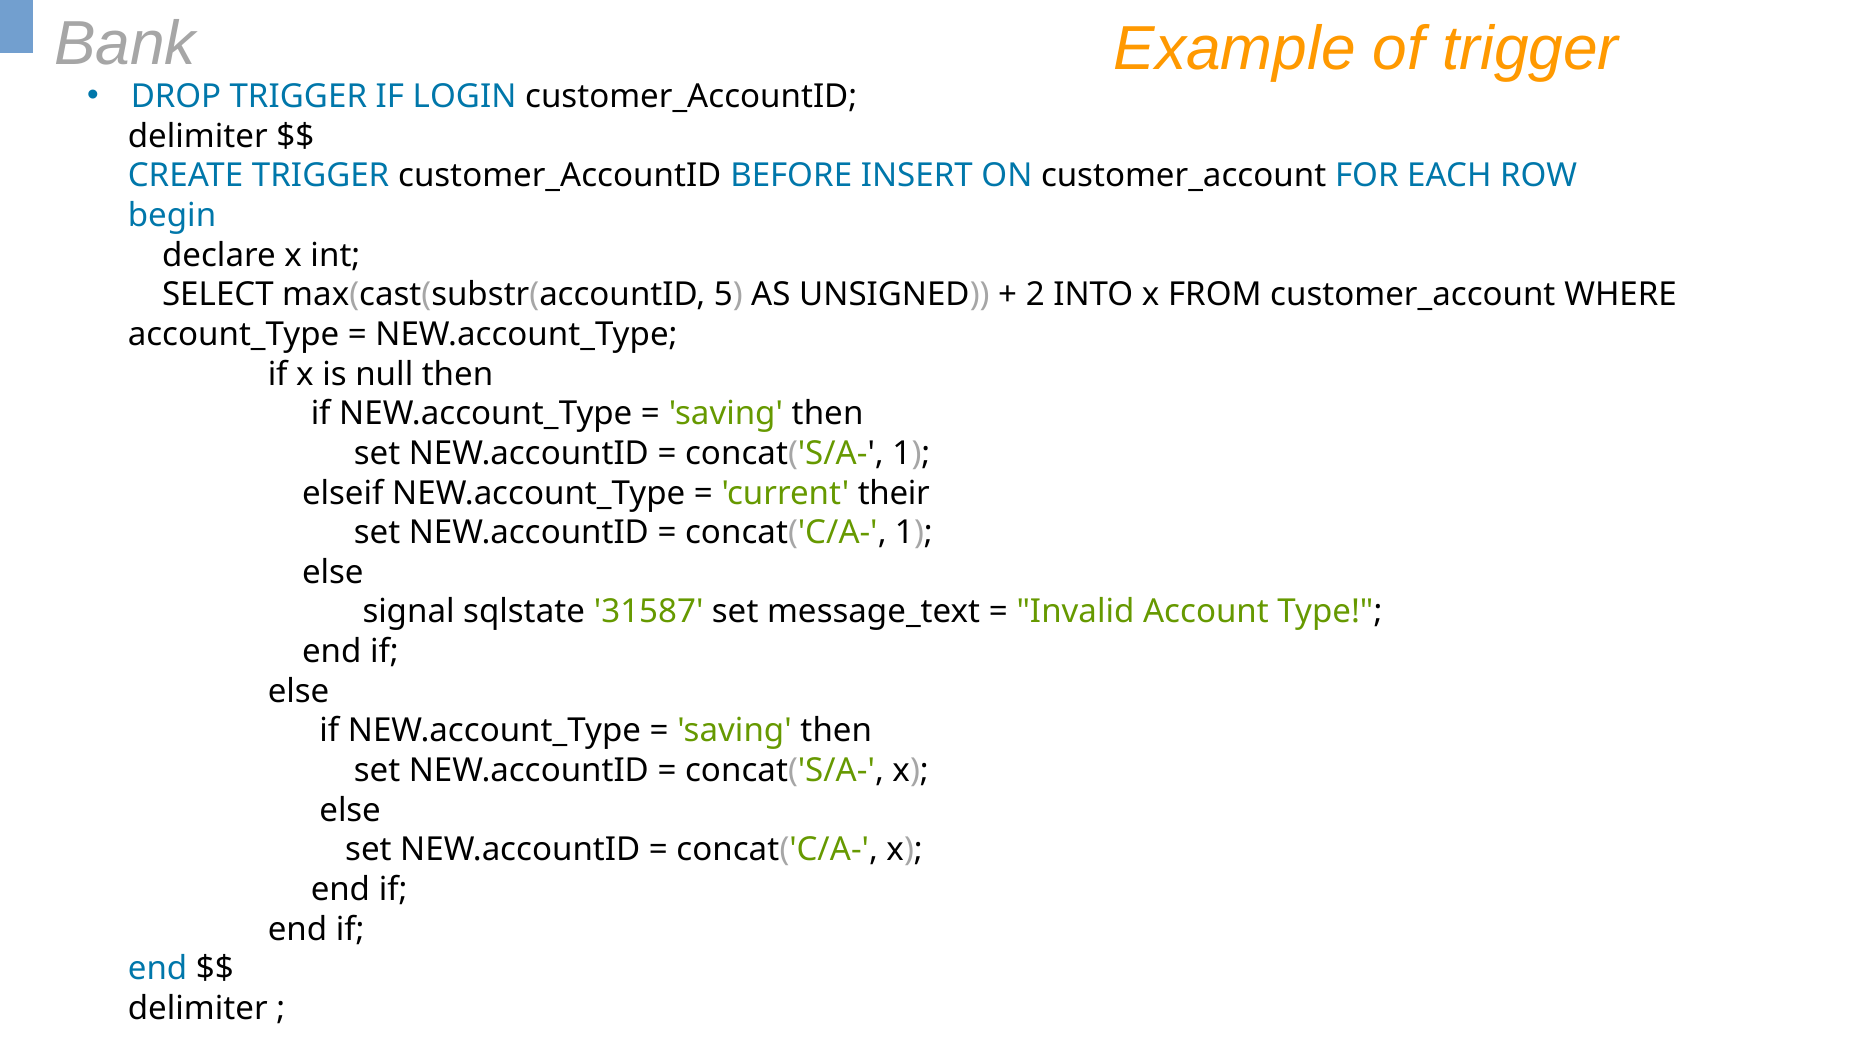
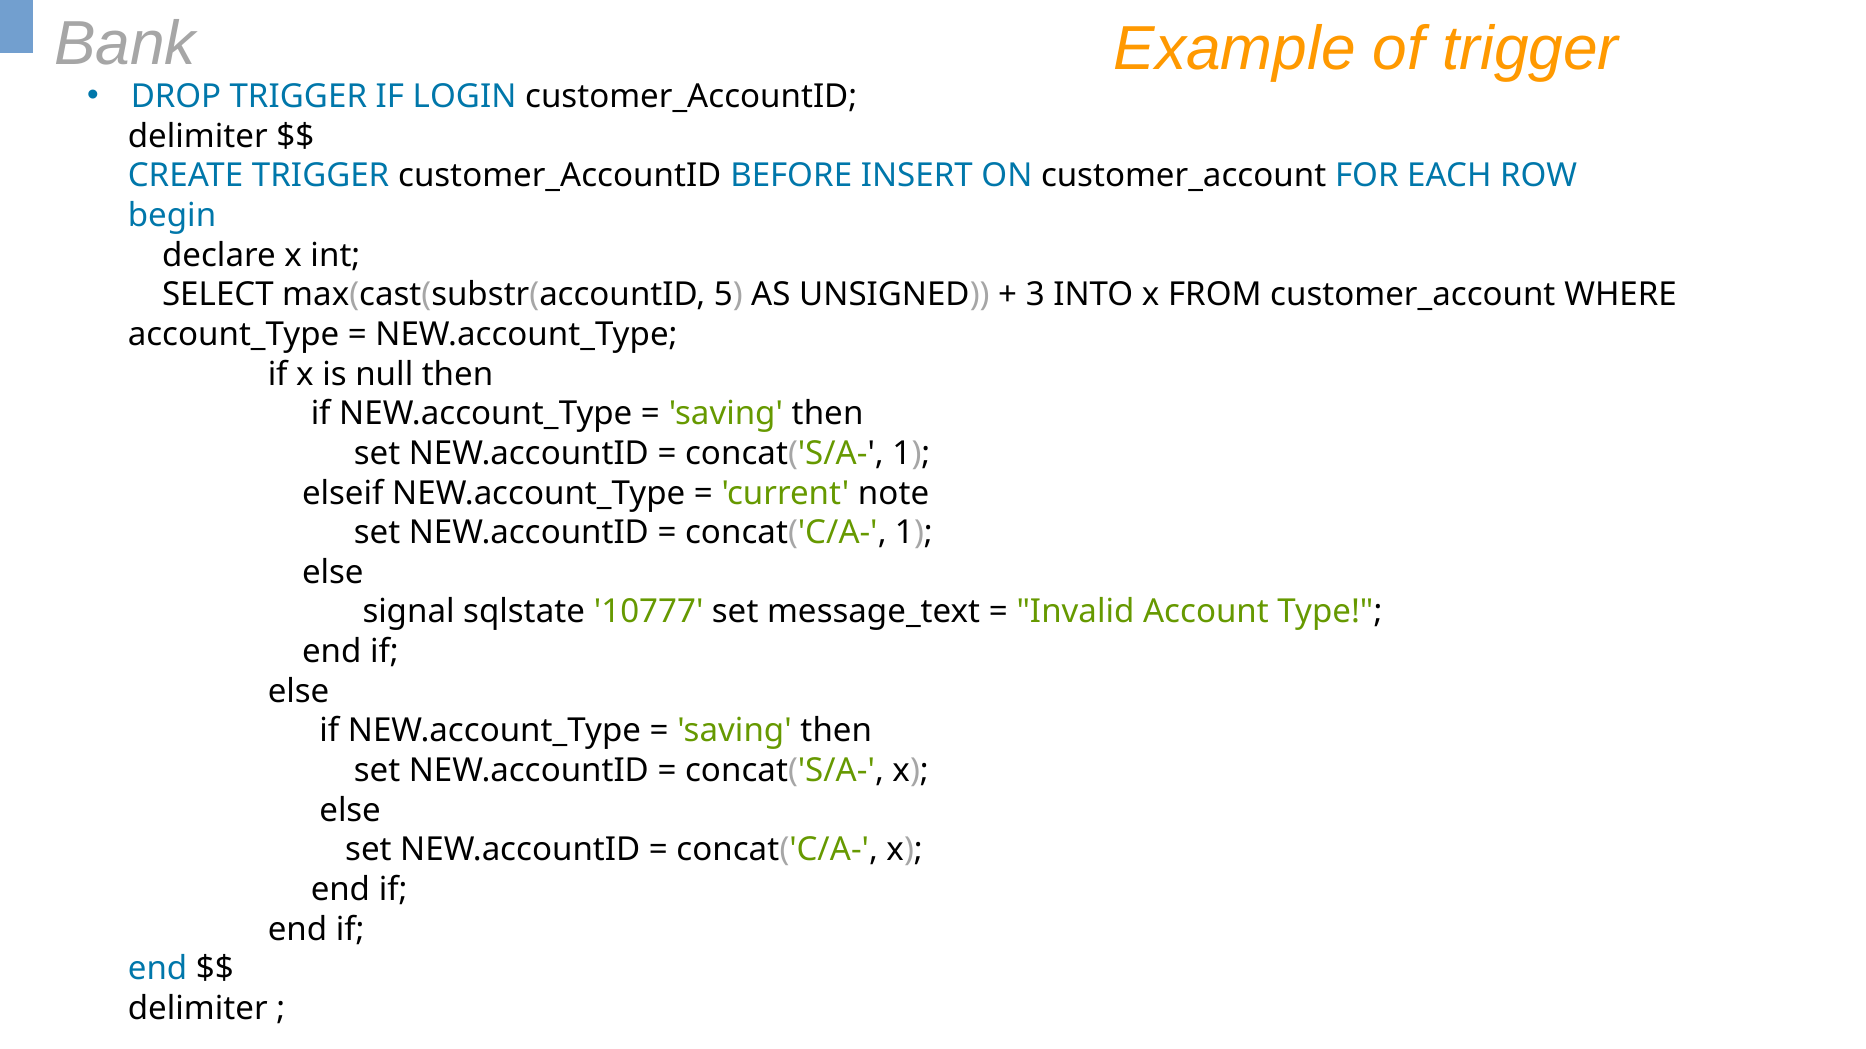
2: 2 -> 3 (1035, 295)
their: their -> note (894, 493)
31587: 31587 -> 10777 (649, 612)
